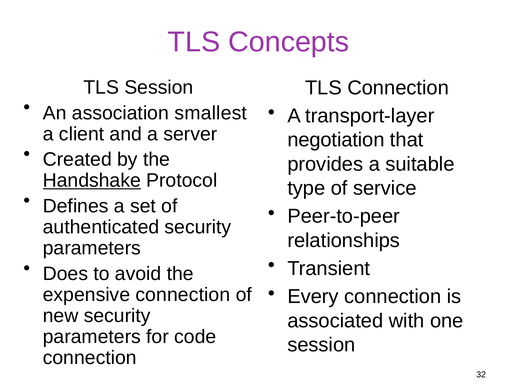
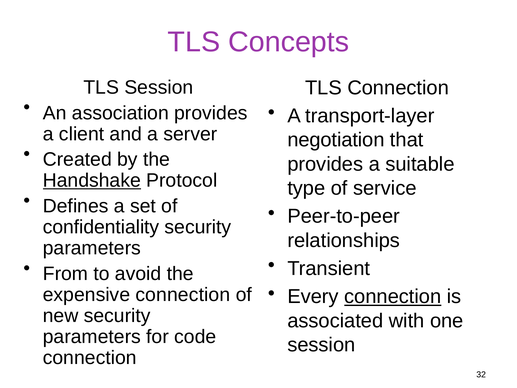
association smallest: smallest -> provides (211, 113)
authenticated: authenticated -> confidentiality (101, 227)
Does: Does -> From (65, 274)
connection underline: none -> present (393, 297)
